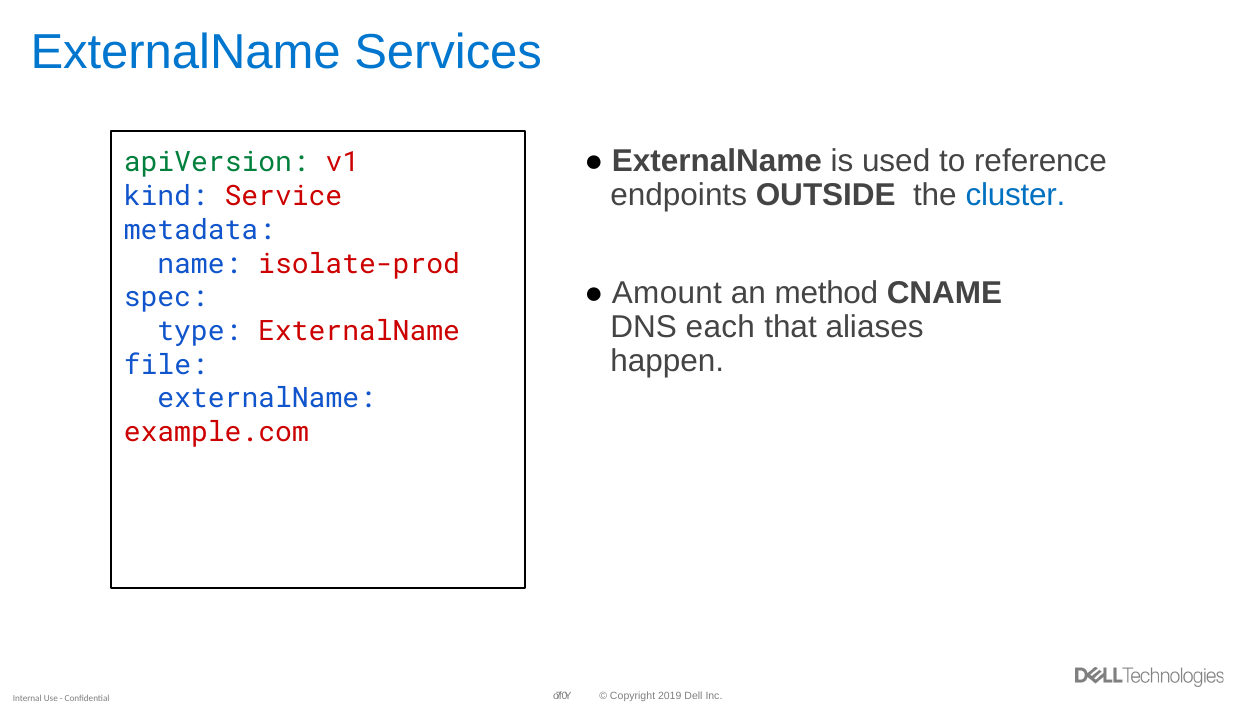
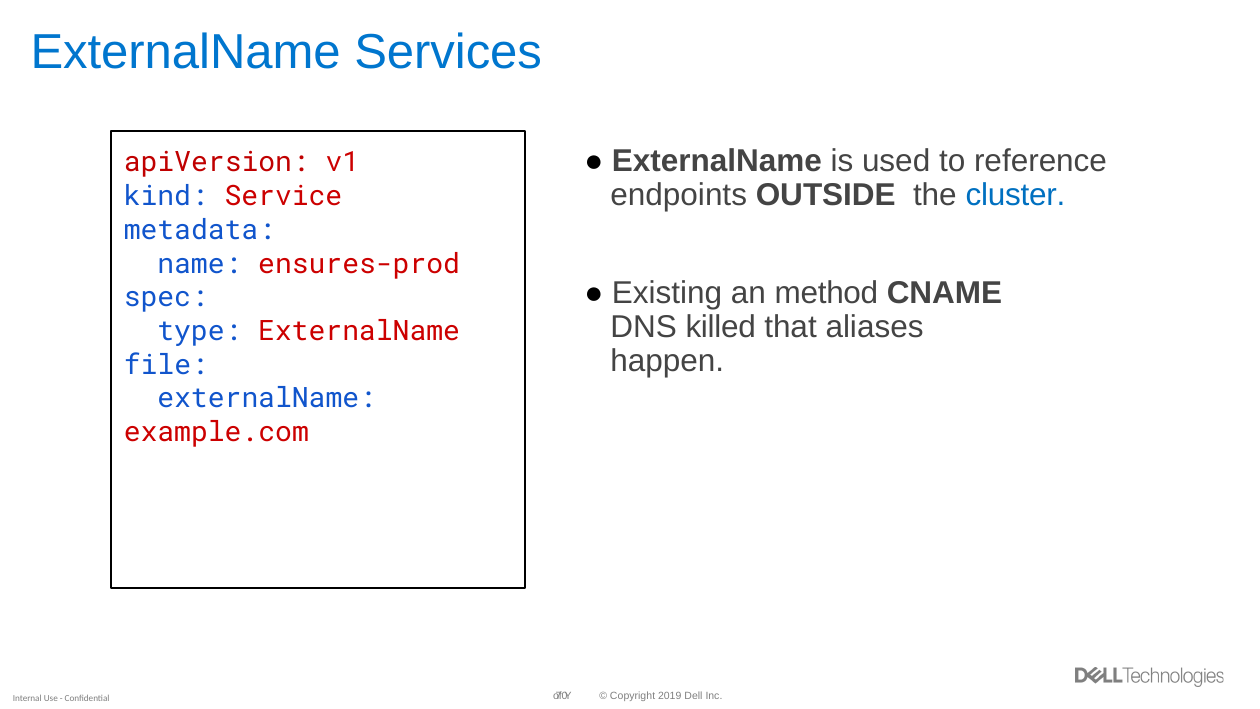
apiVersion colour: green -> red (216, 163)
isolate-prod: isolate-prod -> ensures-prod (359, 264)
Amount: Amount -> Existing (667, 293)
each: each -> killed (721, 327)
